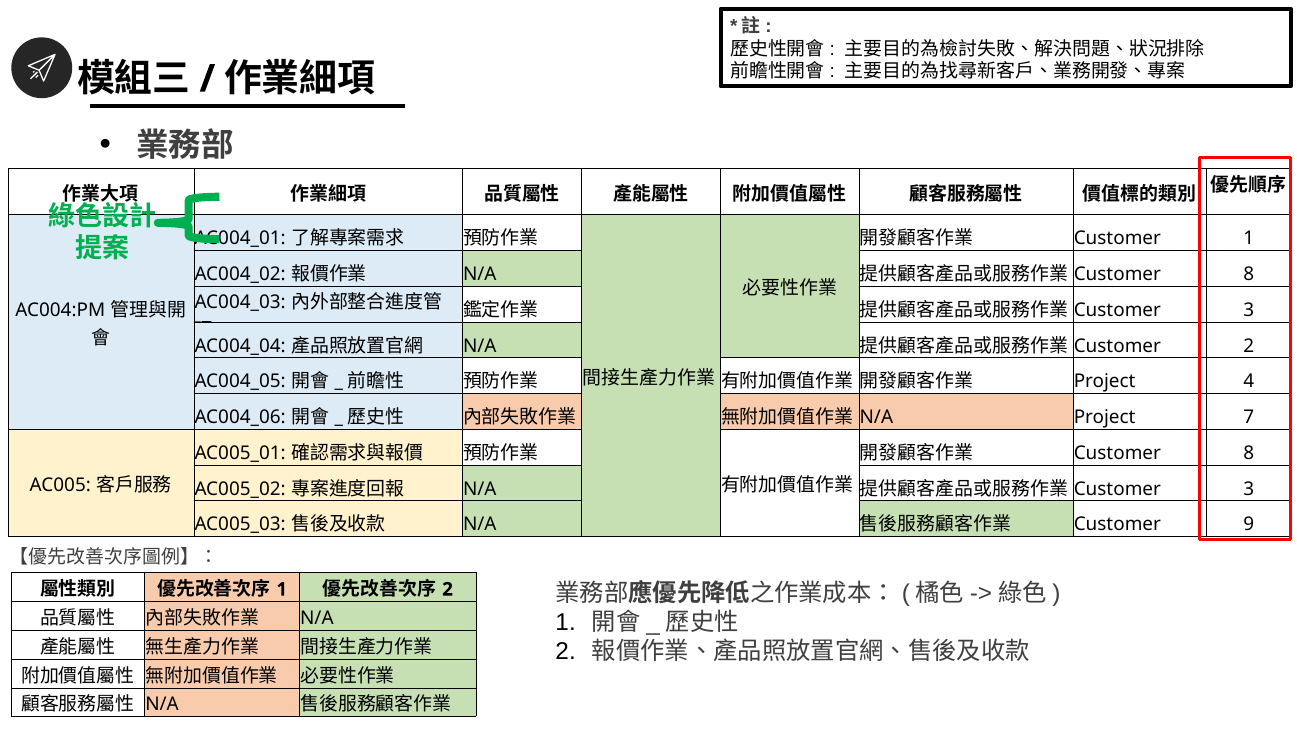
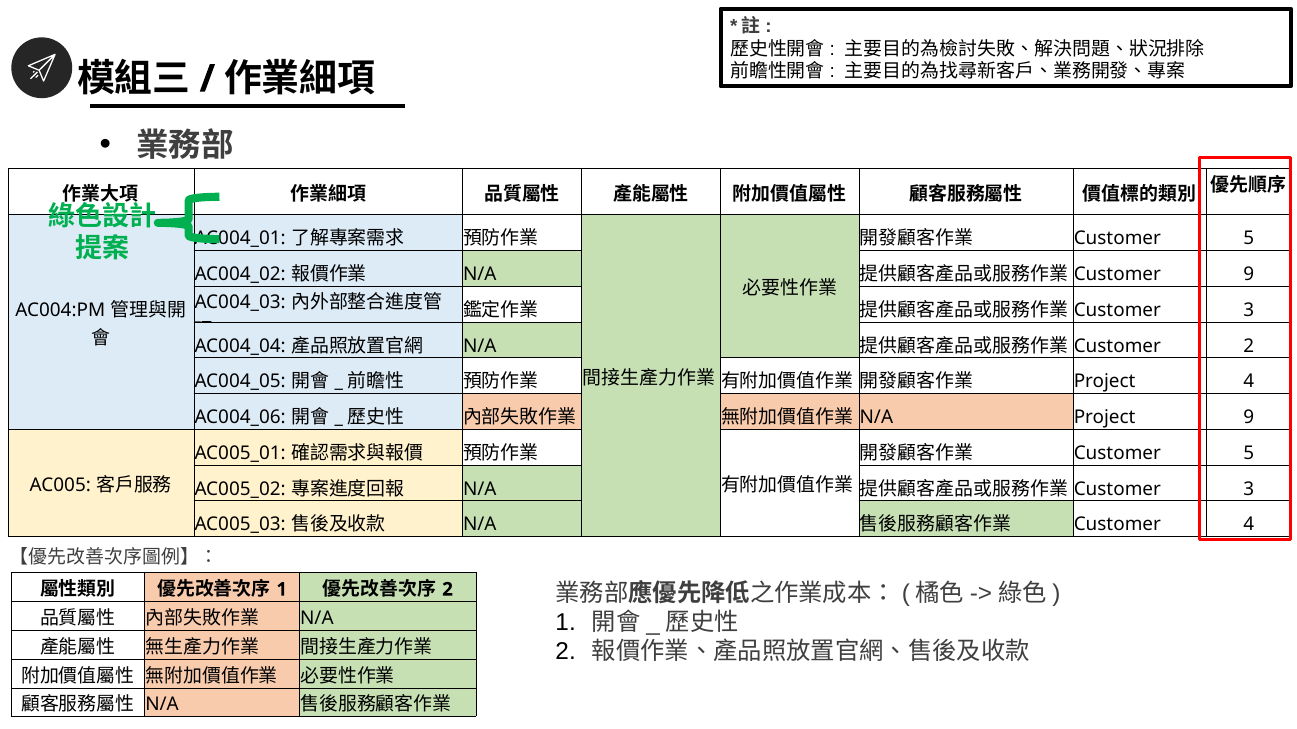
1: 1 -> 5 (1249, 239)
8: 8 -> 9 (1249, 275)
Project 7: 7 -> 9 (1249, 418)
8: 8 -> 5 (1249, 454)
Customer 9: 9 -> 4 (1249, 525)
